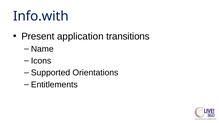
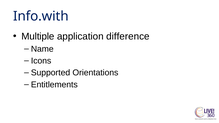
Present: Present -> Multiple (38, 36)
transitions: transitions -> difference (128, 36)
